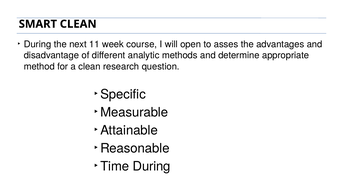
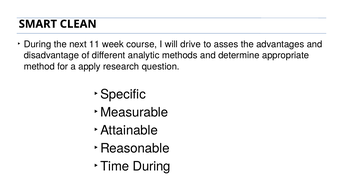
open: open -> drive (191, 44)
a clean: clean -> apply (89, 66)
